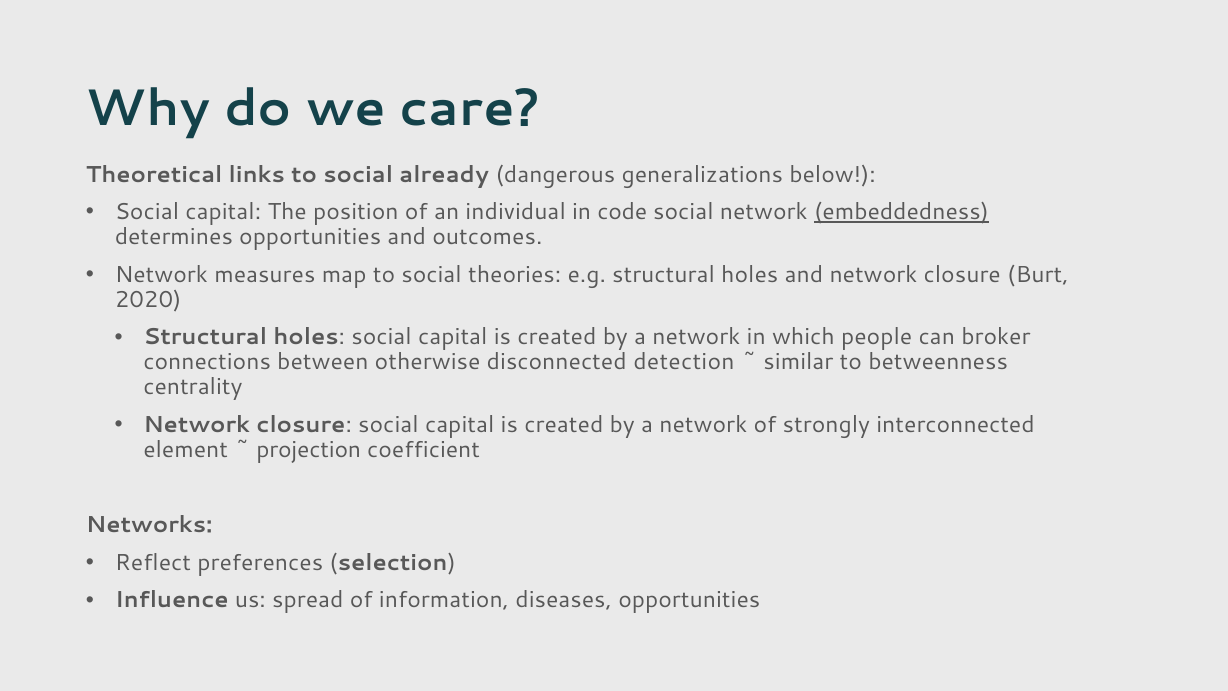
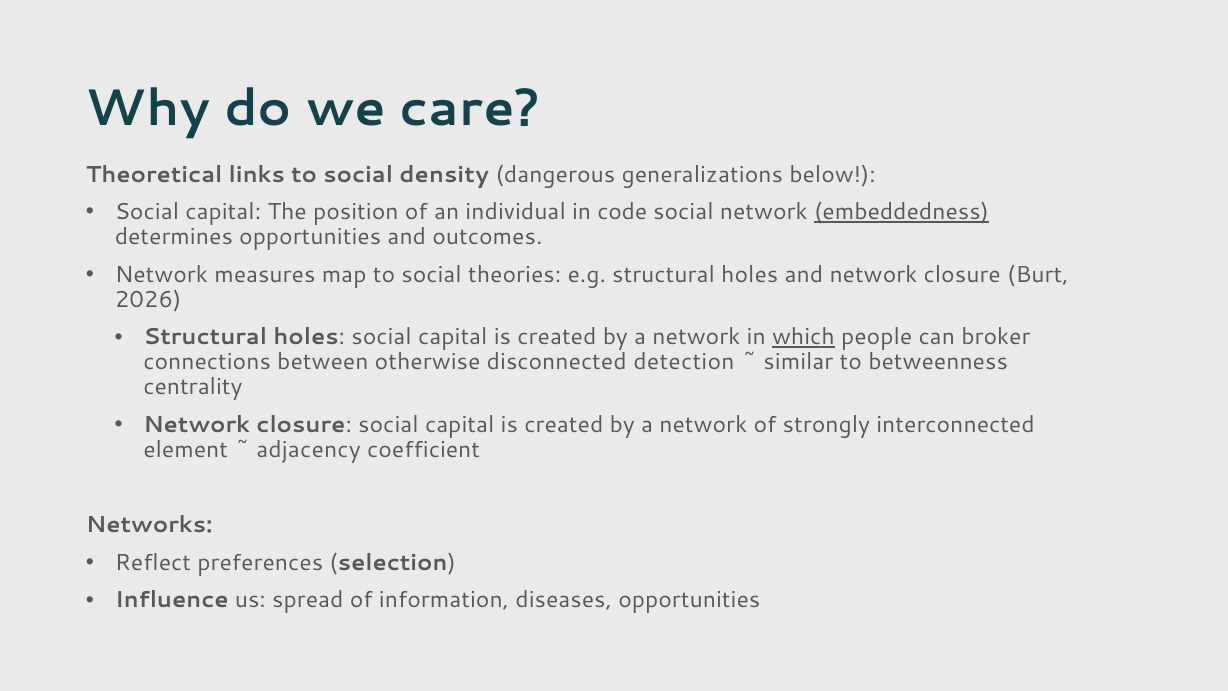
already: already -> density (444, 174)
2020: 2020 -> 2026 (148, 299)
which underline: none -> present (803, 337)
projection: projection -> adjacency (309, 449)
